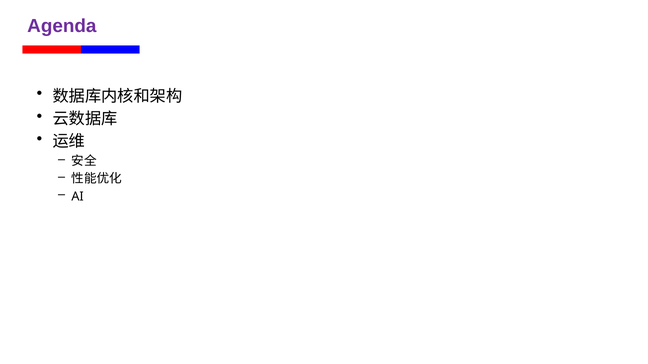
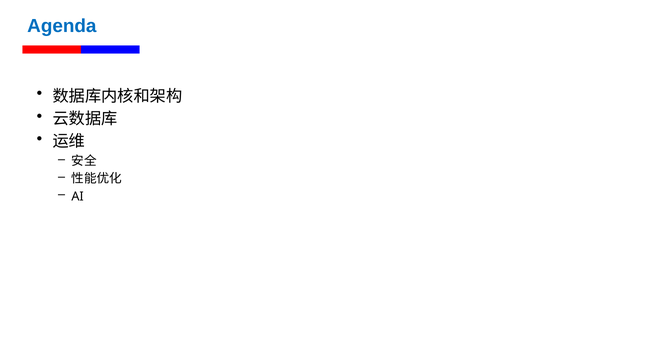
Agenda colour: purple -> blue (62, 26)
